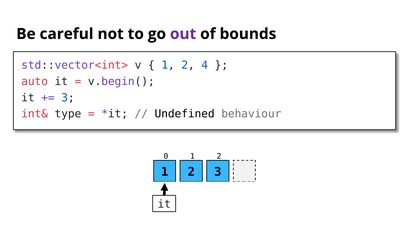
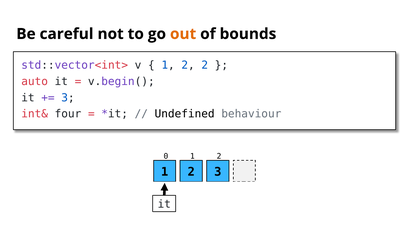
out colour: purple -> orange (183, 34)
2 4: 4 -> 2 (205, 65)
type: type -> four (68, 114)
